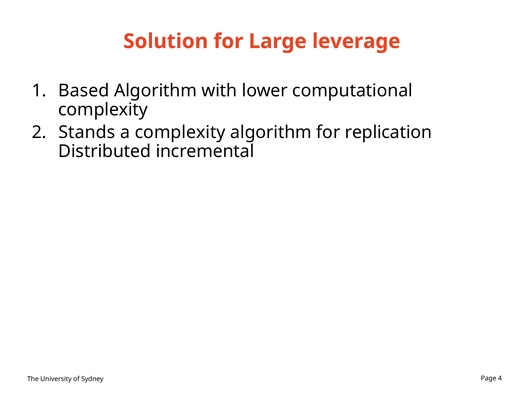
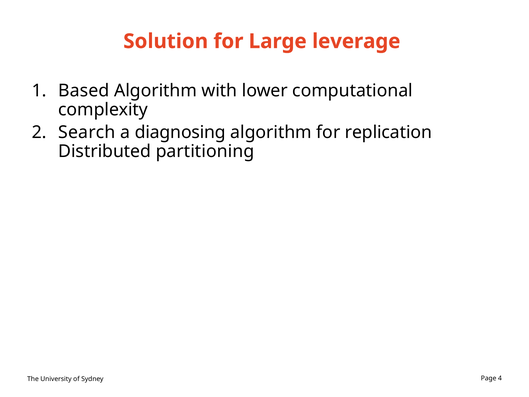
Stands: Stands -> Search (87, 132)
a complexity: complexity -> diagnosing (180, 132)
incremental: incremental -> partitioning (205, 151)
